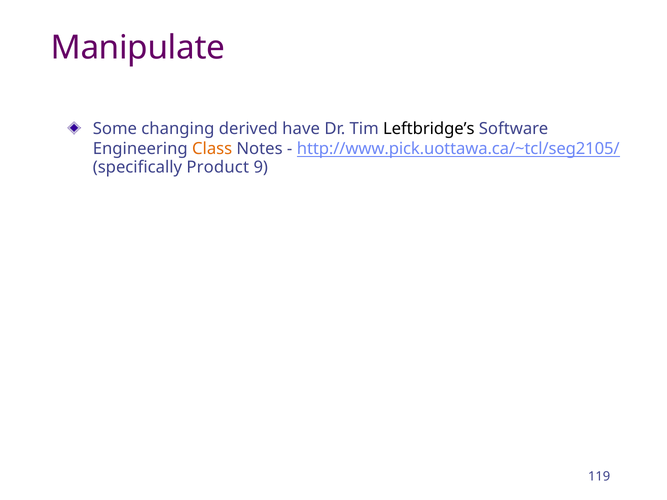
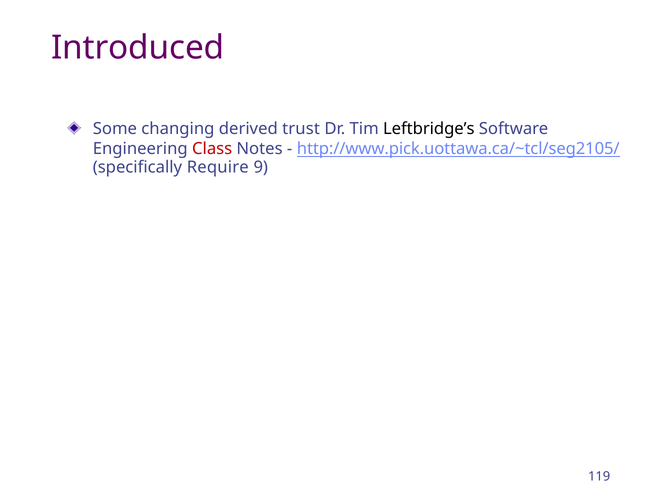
Manipulate: Manipulate -> Introduced (138, 48)
have: have -> trust (301, 129)
Class colour: orange -> red (212, 149)
Product: Product -> Require (218, 167)
